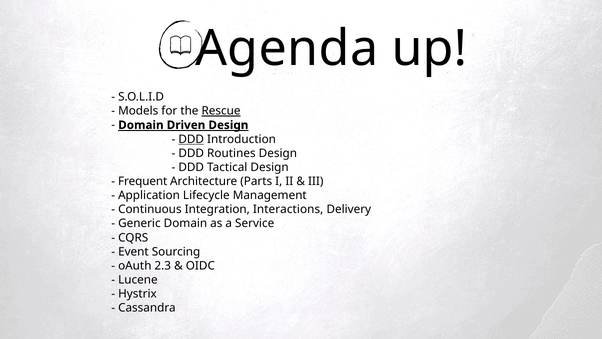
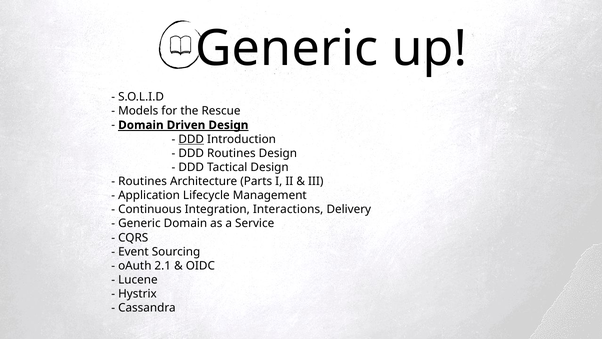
Agenda: Agenda -> Generic (287, 48)
Rescue underline: present -> none (221, 111)
Frequent: Frequent -> Routines (143, 181)
2.3: 2.3 -> 2.1 (163, 266)
